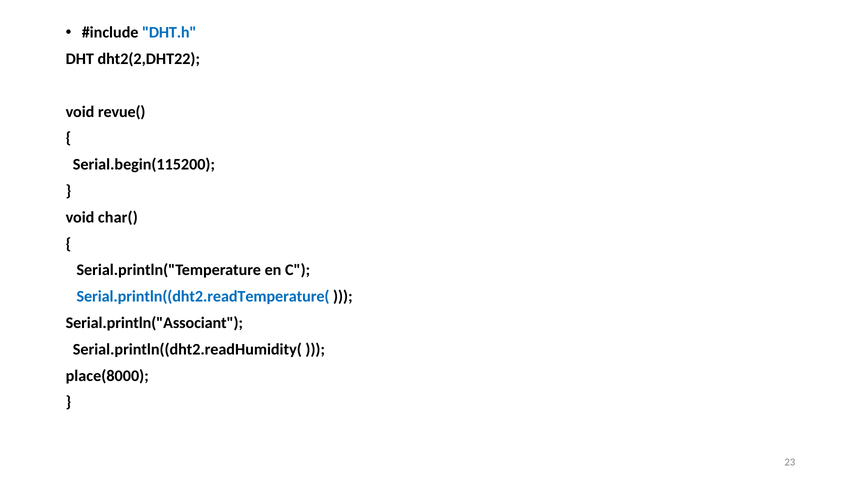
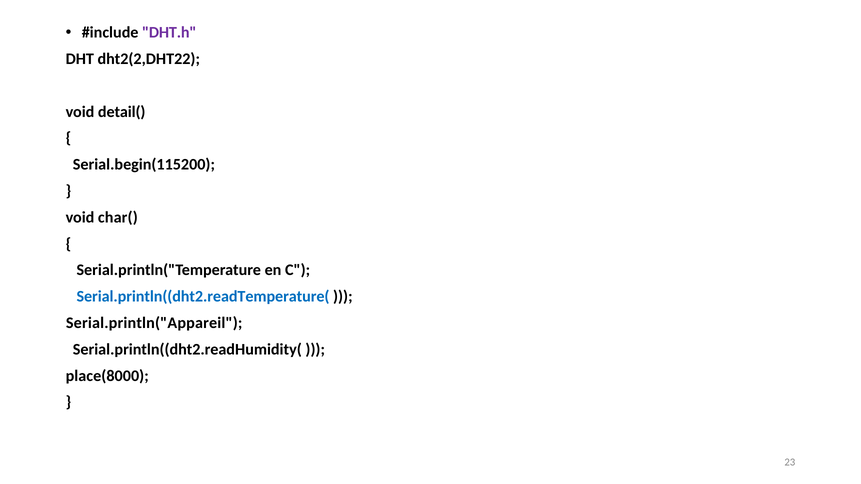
DHT.h colour: blue -> purple (169, 33)
revue(: revue( -> detail( (122, 112)
Serial.println("Associant: Serial.println("Associant -> Serial.println("Appareil (154, 323)
